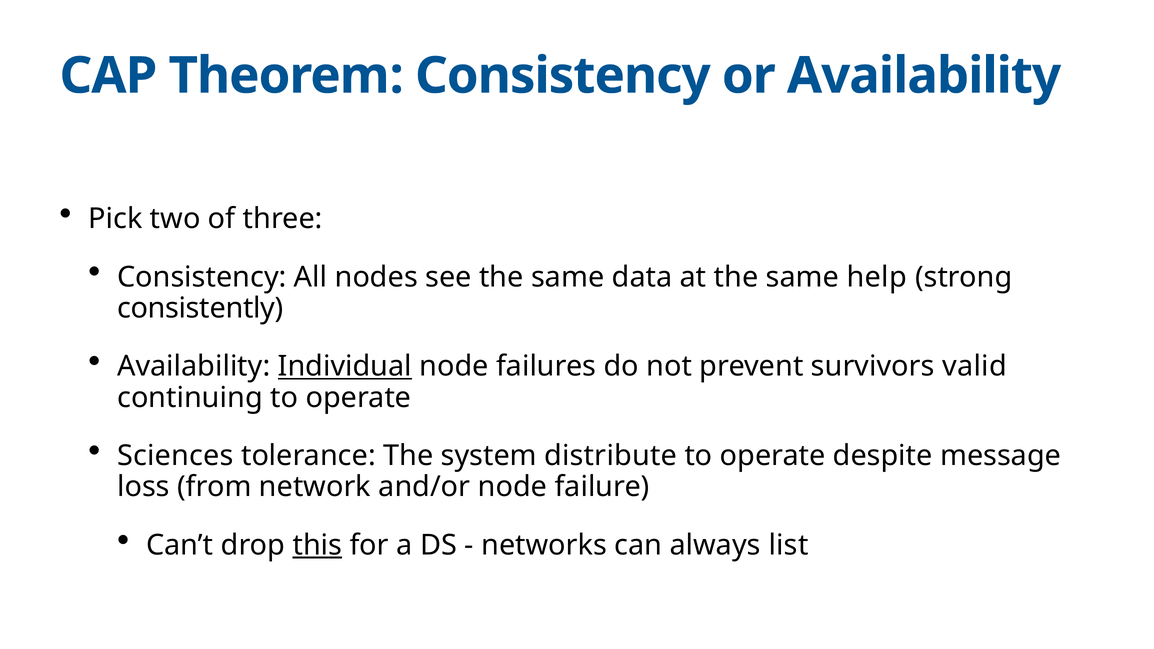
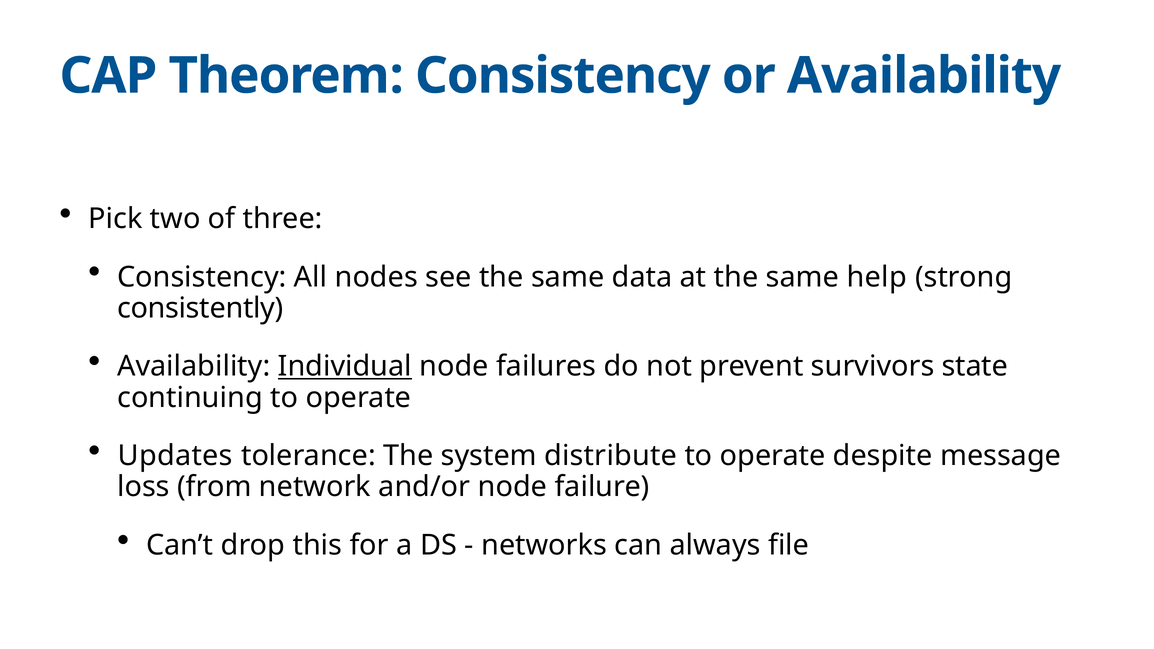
valid: valid -> state (975, 366)
Sciences: Sciences -> Updates (175, 456)
this underline: present -> none (317, 545)
list: list -> file (789, 545)
